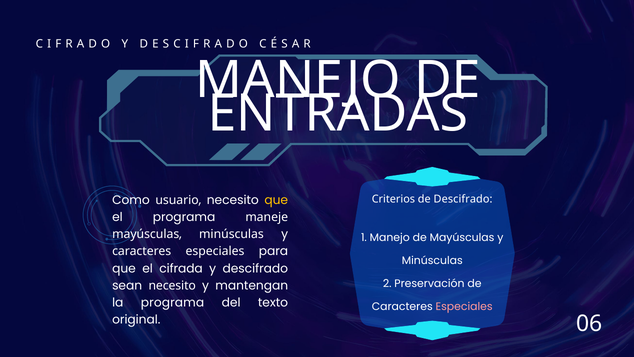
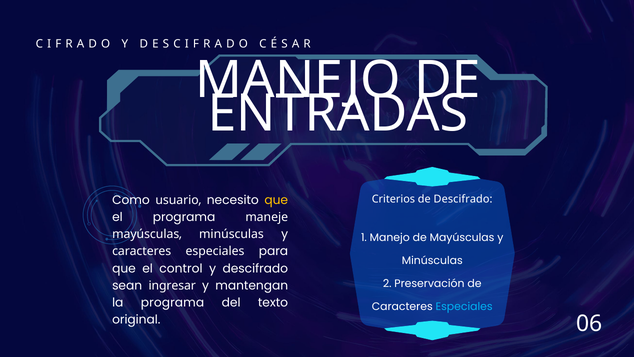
cifrada: cifrada -> control (181, 268)
sean necesito: necesito -> ingresar (172, 285)
Especiales colour: pink -> light blue (464, 306)
